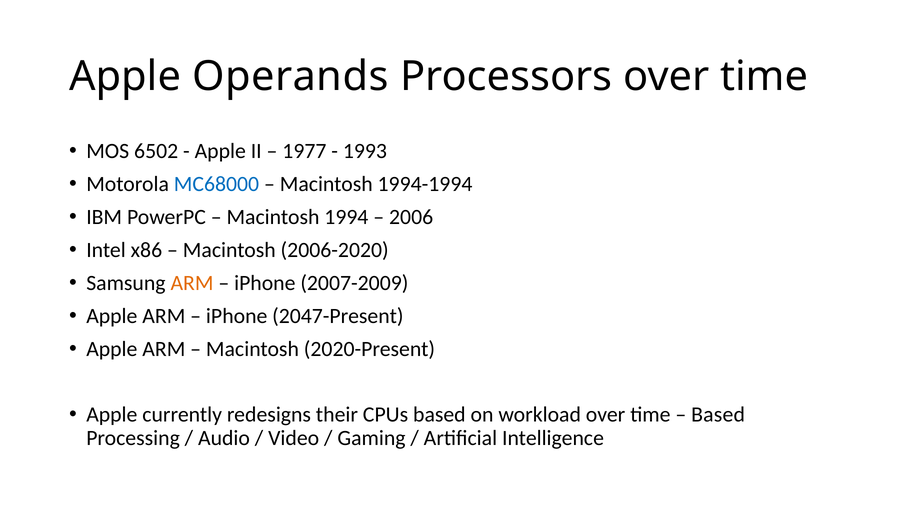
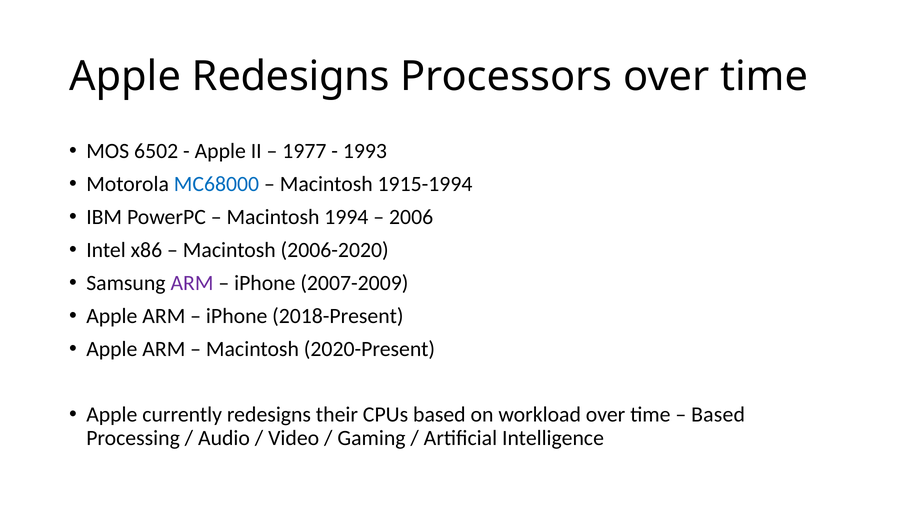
Apple Operands: Operands -> Redesigns (291, 76)
1994-1994: 1994-1994 -> 1915-1994 (425, 184)
ARM colour: orange -> purple (192, 283)
2047-Present: 2047-Present -> 2018-Present (338, 316)
